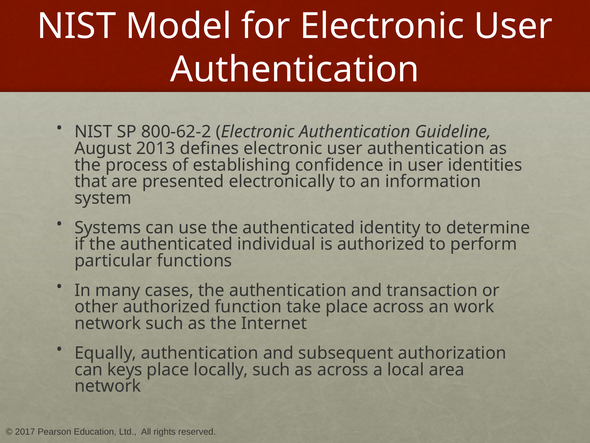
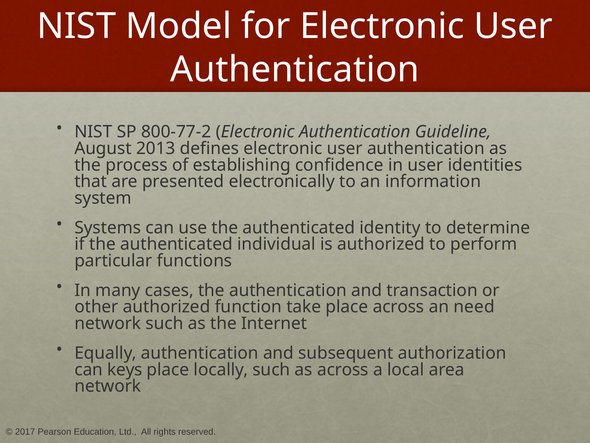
800-62-2: 800-62-2 -> 800-77-2 (176, 132)
work: work -> need (474, 307)
